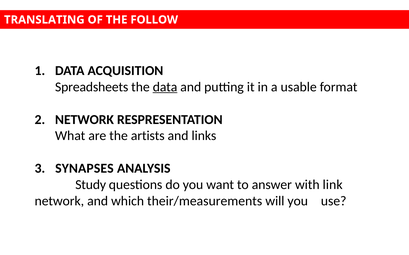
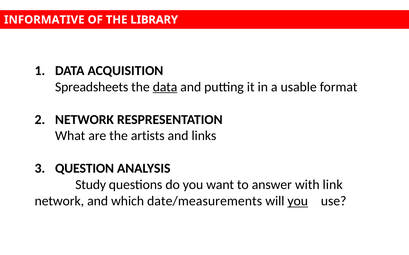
TRANSLATING: TRANSLATING -> INFORMATIVE (44, 20)
FOLLOW: FOLLOW -> LIBRARY (154, 20)
SYNAPSES: SYNAPSES -> QUESTION (85, 169)
their/measurements: their/measurements -> date/measurements (205, 202)
you underline: none -> present (298, 202)
